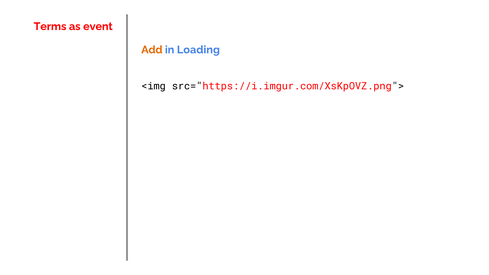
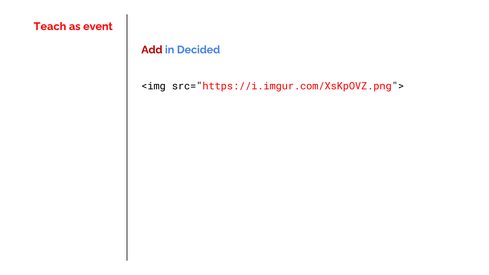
Terms: Terms -> Teach (50, 26)
Add colour: orange -> red (152, 50)
Loading: Loading -> Decided (198, 50)
